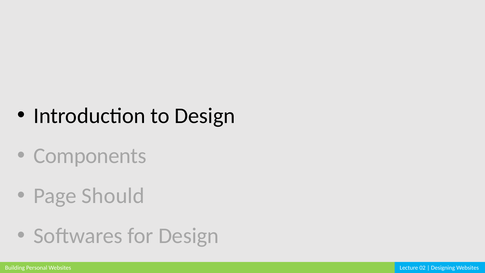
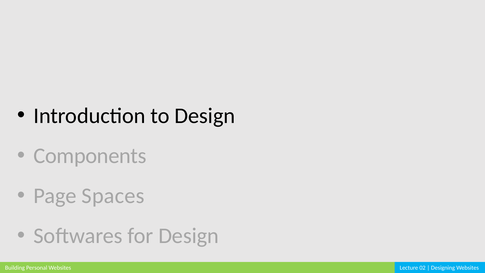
Should: Should -> Spaces (113, 196)
